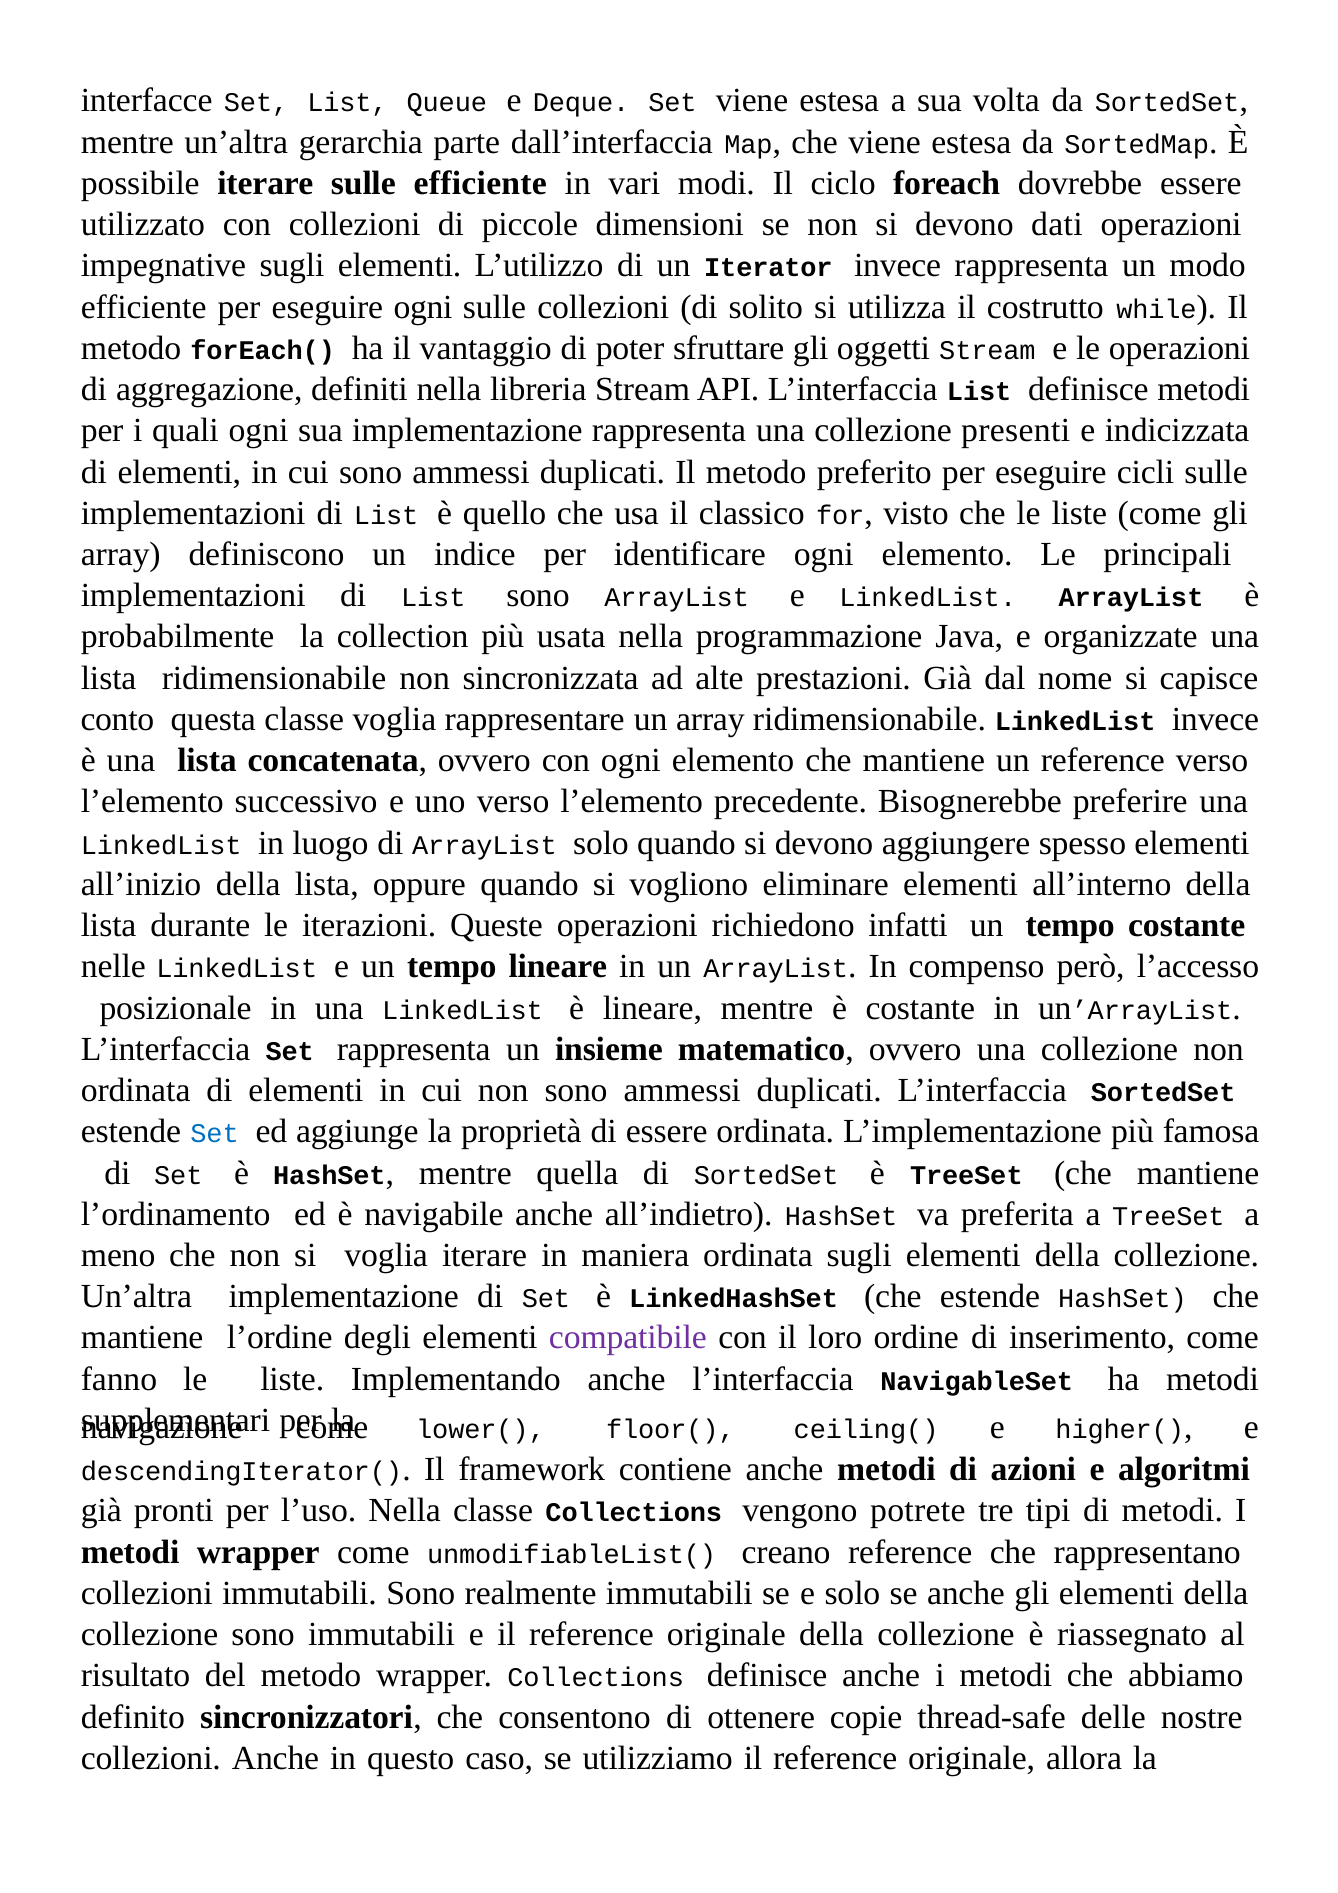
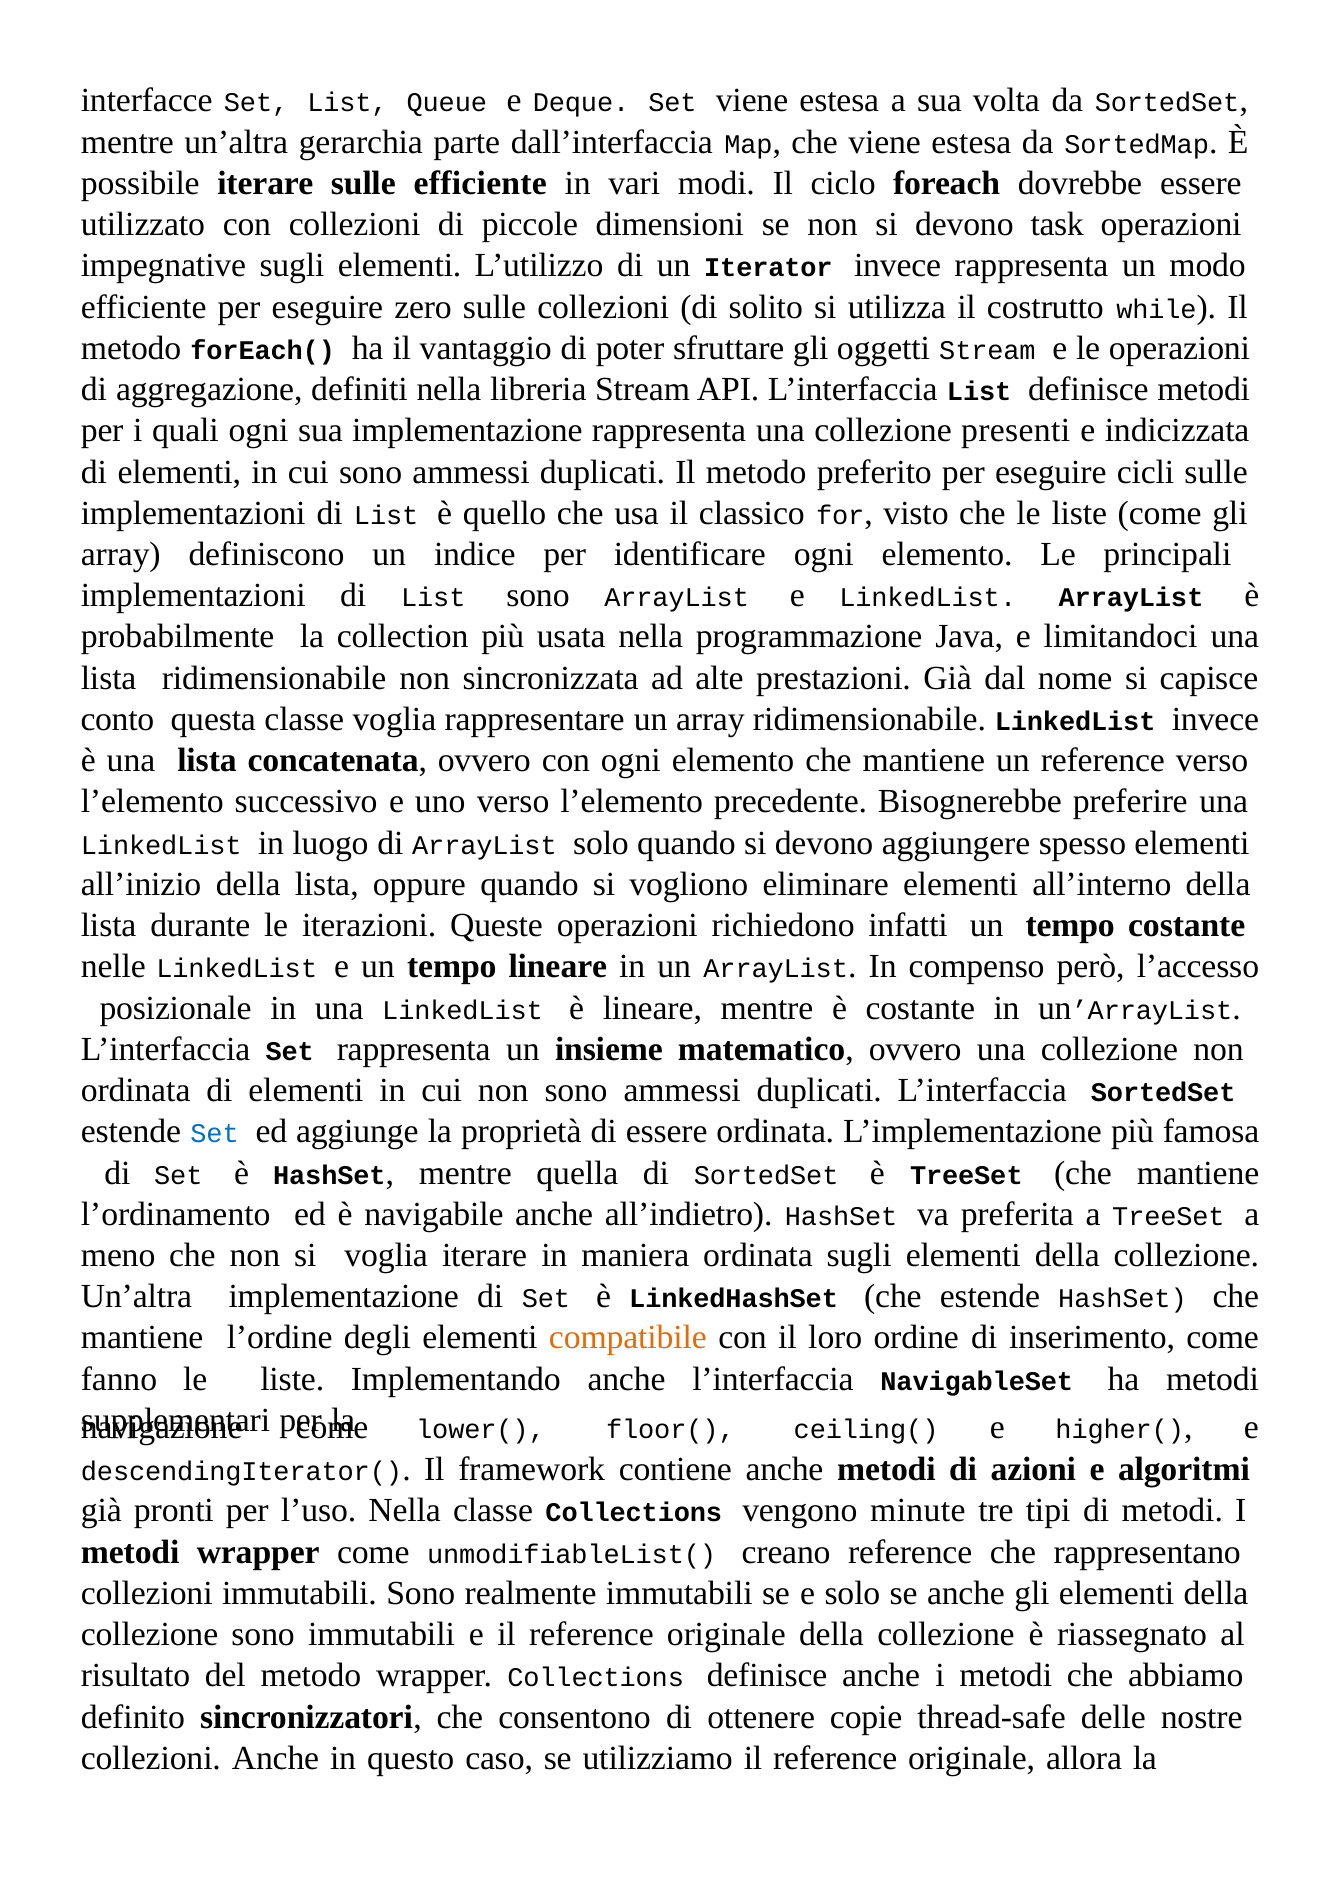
dati: dati -> task (1057, 225)
eseguire ogni: ogni -> zero (423, 307)
organizzate: organizzate -> limitandoci (1120, 637)
compatibile colour: purple -> orange (628, 1338)
potrete: potrete -> minute (918, 1511)
